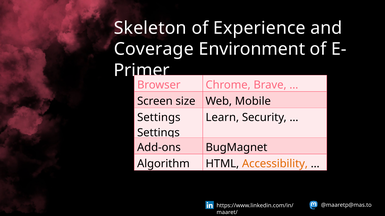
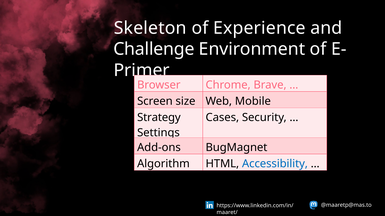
Coverage: Coverage -> Challenge (154, 49)
Settings: Settings -> Strategy (159, 118)
Learn: Learn -> Cases (222, 118)
Accessibility colour: orange -> blue (275, 164)
